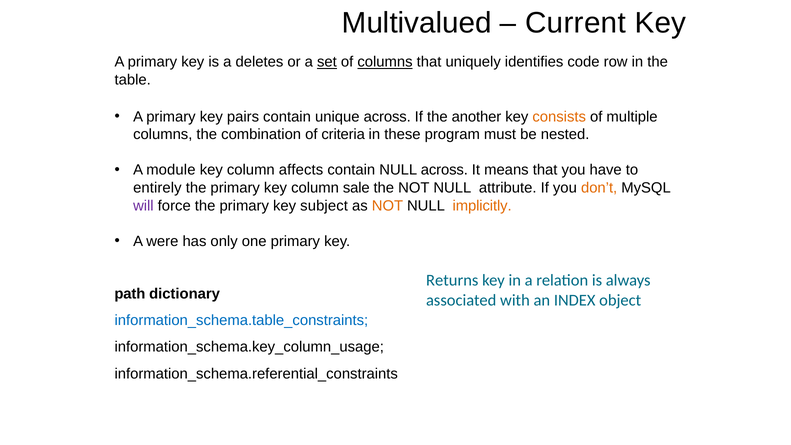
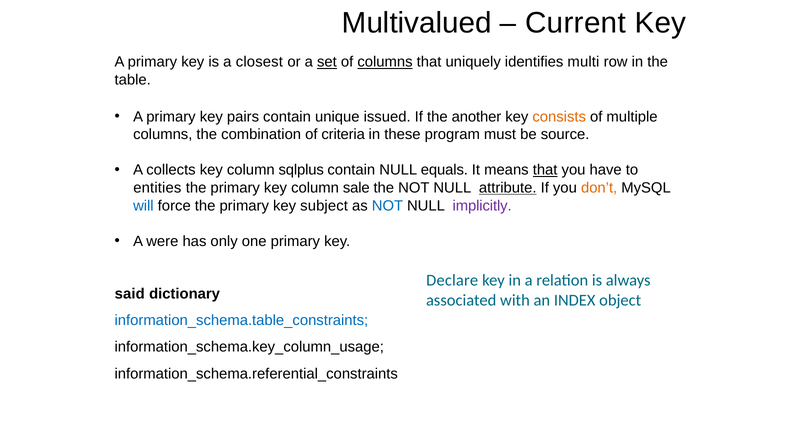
deletes: deletes -> closest (259, 62)
code: code -> multi (583, 62)
unique across: across -> issued (387, 117)
nested: nested -> source (565, 134)
module: module -> collects (171, 170)
affects: affects -> sqlplus (301, 170)
NULL across: across -> equals (444, 170)
that underline: none -> present (545, 170)
entirely: entirely -> entities (157, 188)
attribute underline: none -> present (508, 188)
will colour: purple -> blue (143, 206)
NOT colour: orange -> blue (388, 206)
implicitly colour: orange -> purple (482, 206)
Returns: Returns -> Declare (452, 280)
path: path -> said (130, 294)
